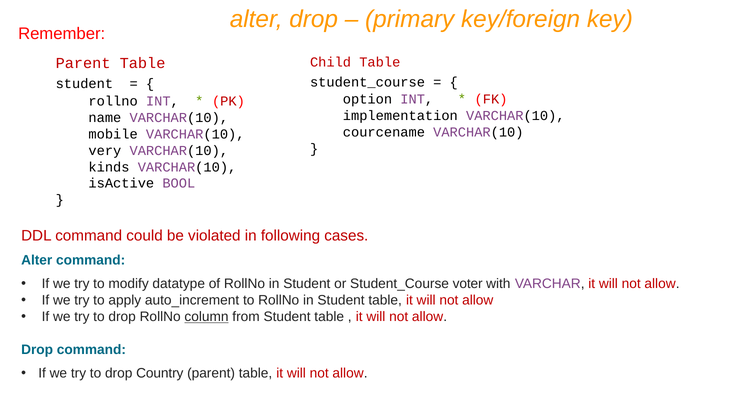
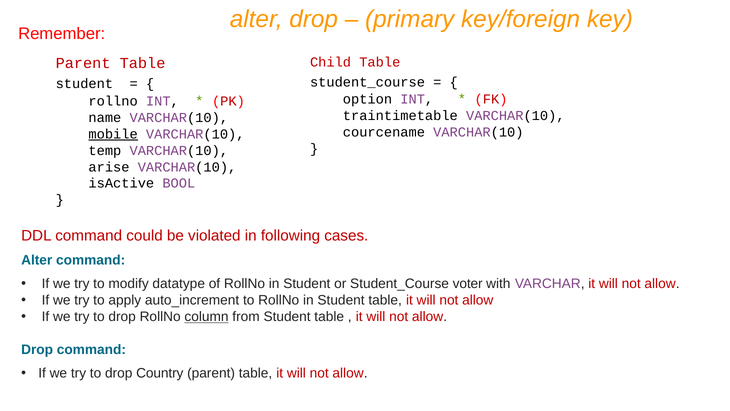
implementation: implementation -> traintimetable (400, 116)
mobile underline: none -> present (113, 134)
very: very -> temp (105, 150)
kinds: kinds -> arise (109, 167)
